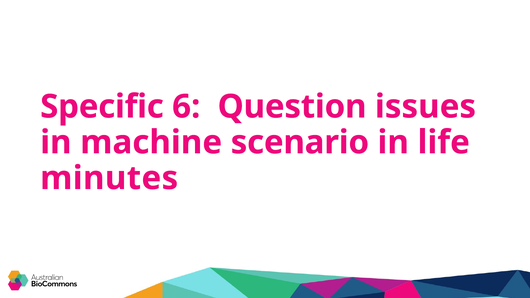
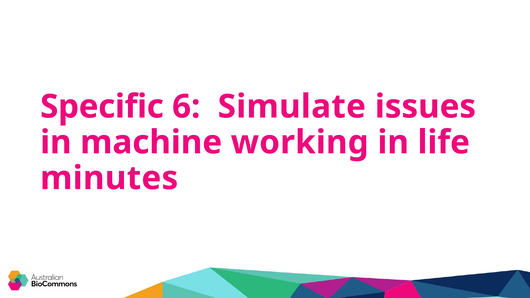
Question: Question -> Simulate (292, 107)
scenario: scenario -> working (300, 142)
